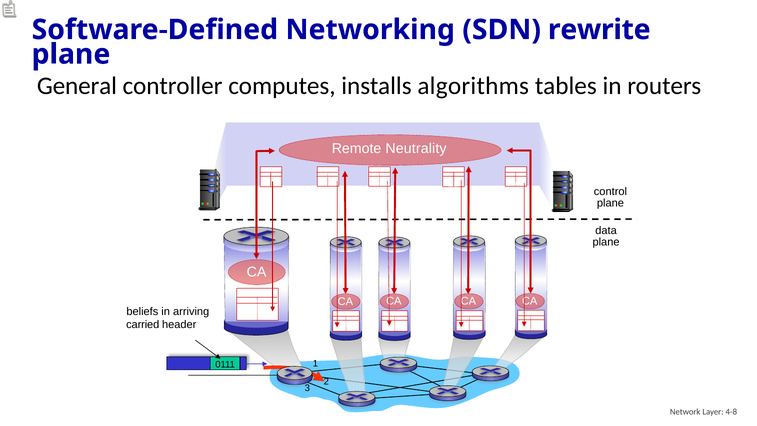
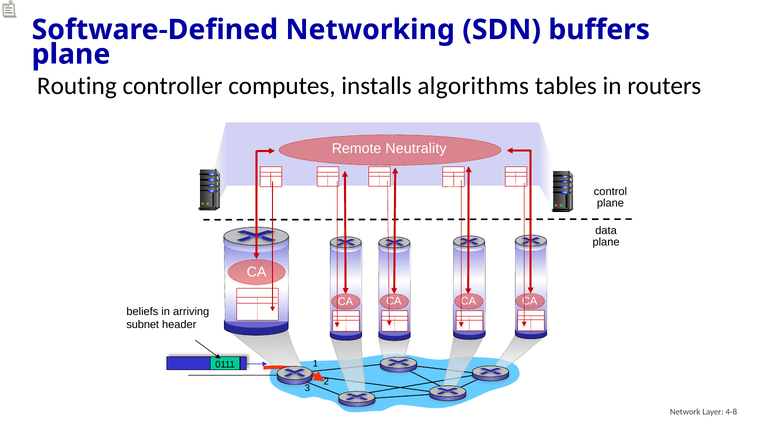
rewrite: rewrite -> buffers (599, 30)
General: General -> Routing (77, 86)
carried: carried -> subnet (143, 325)
